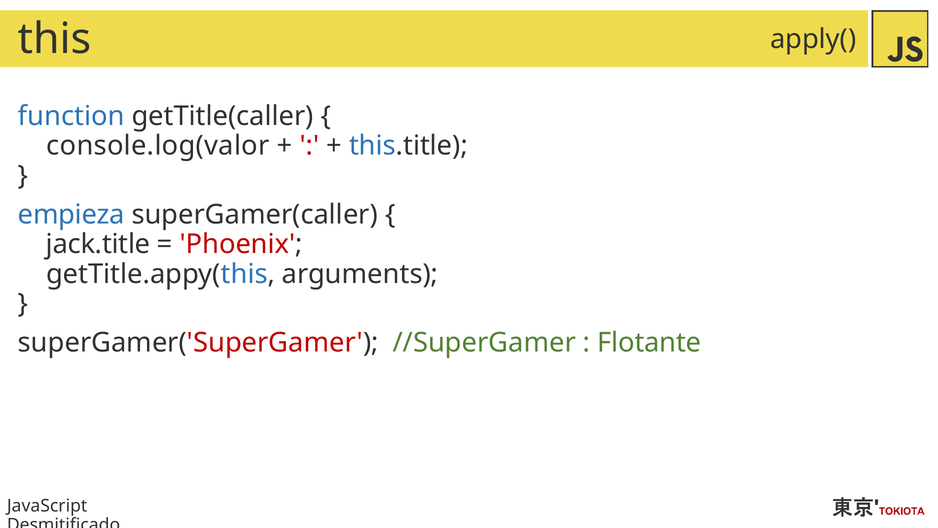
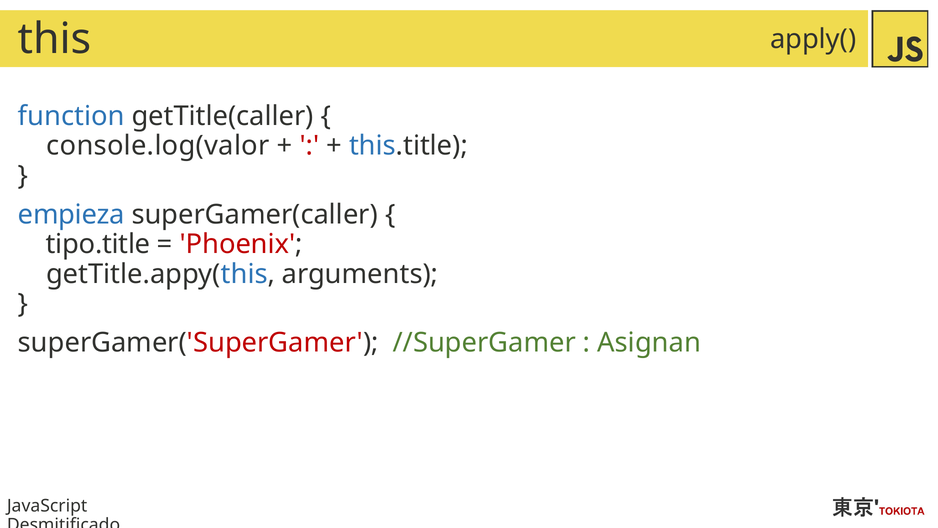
jack.title: jack.title -> tipo.title (98, 244)
Flotante: Flotante -> Asignan (649, 343)
